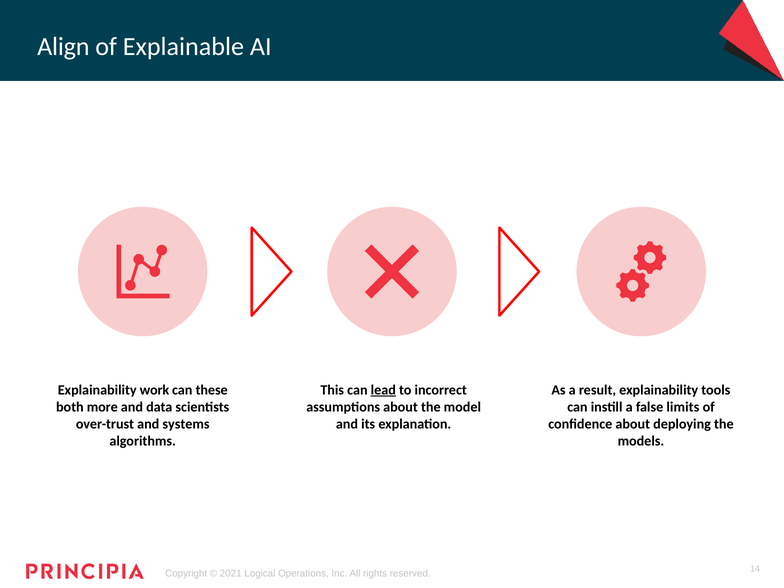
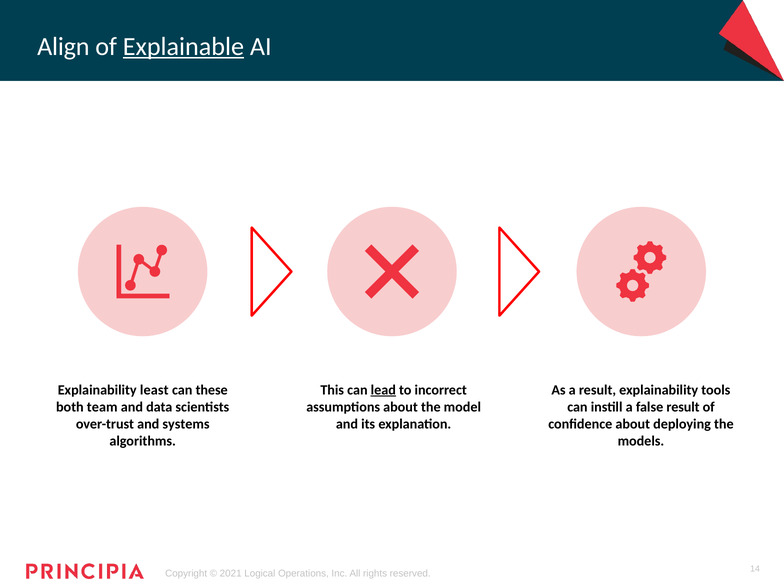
Explainable underline: none -> present (183, 47)
work: work -> least (154, 390)
false limits: limits -> result (683, 407)
more: more -> team (102, 407)
